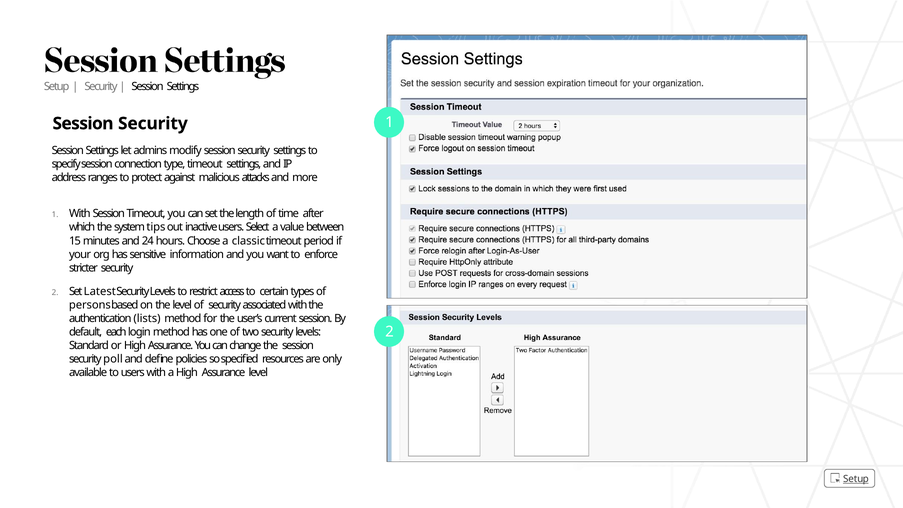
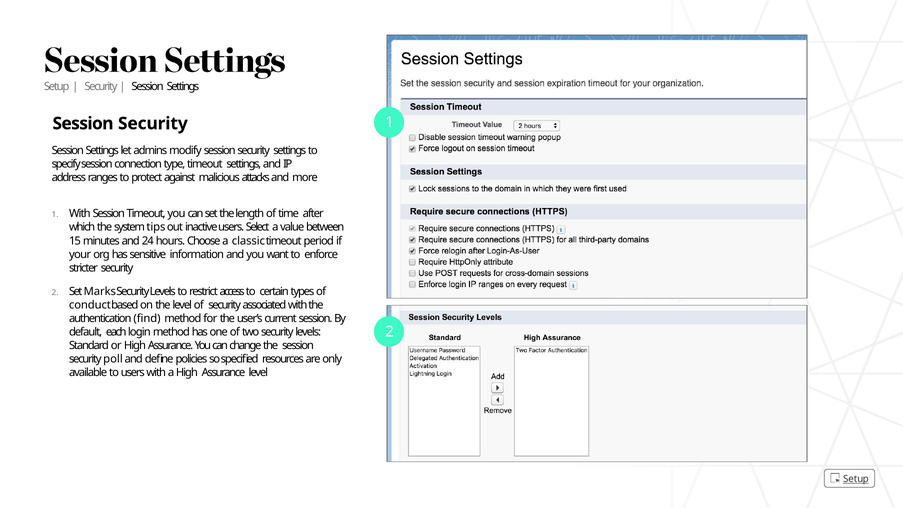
Latest: Latest -> Marks (100, 291)
persons: persons -> conduct (90, 305)
lists: lists -> find (147, 318)
